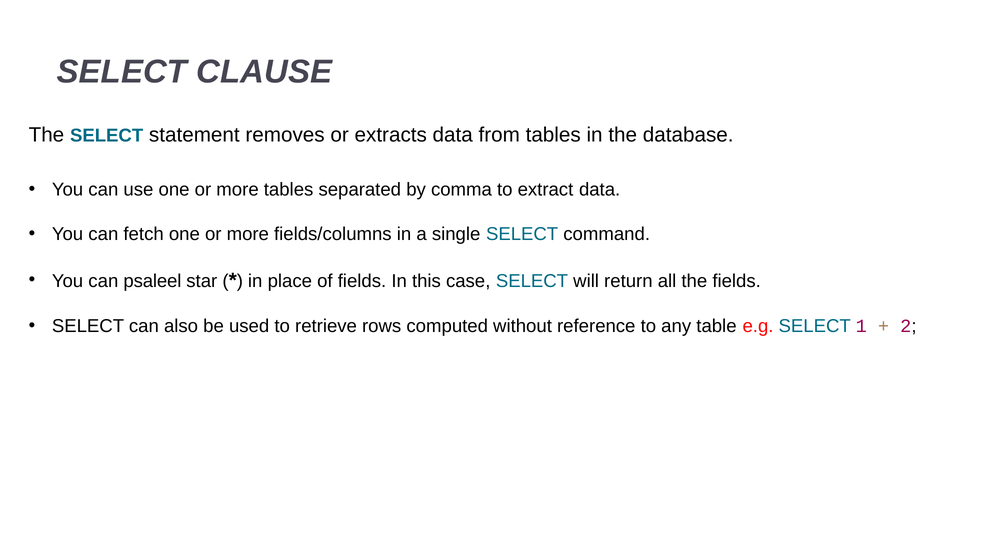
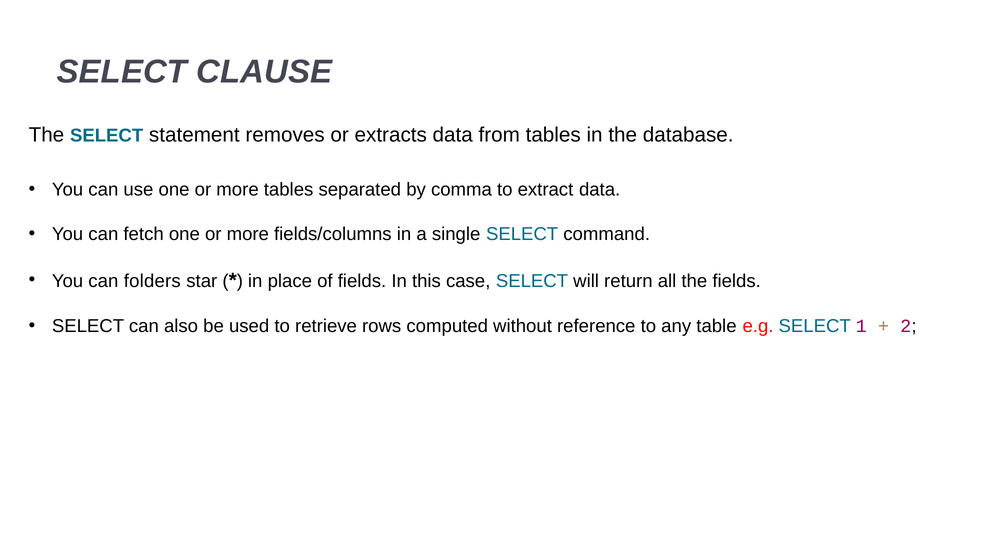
psaleel: psaleel -> folders (152, 281)
